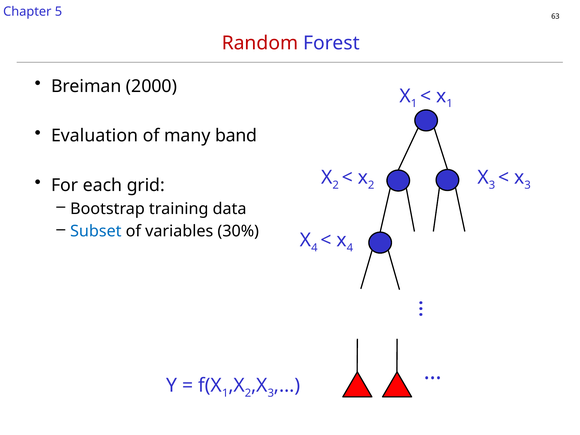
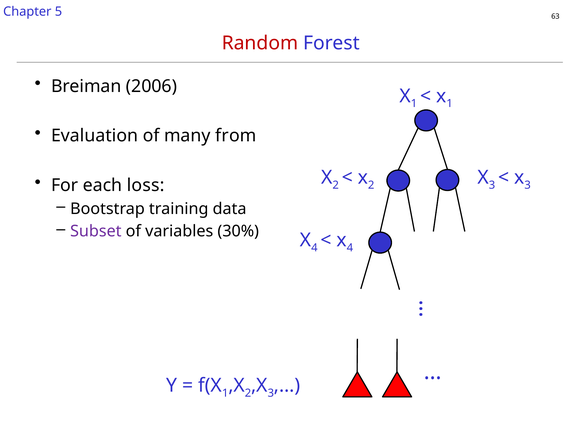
2000: 2000 -> 2006 (152, 86)
band: band -> from (236, 136)
grid: grid -> loss (146, 185)
Subset colour: blue -> purple (96, 231)
